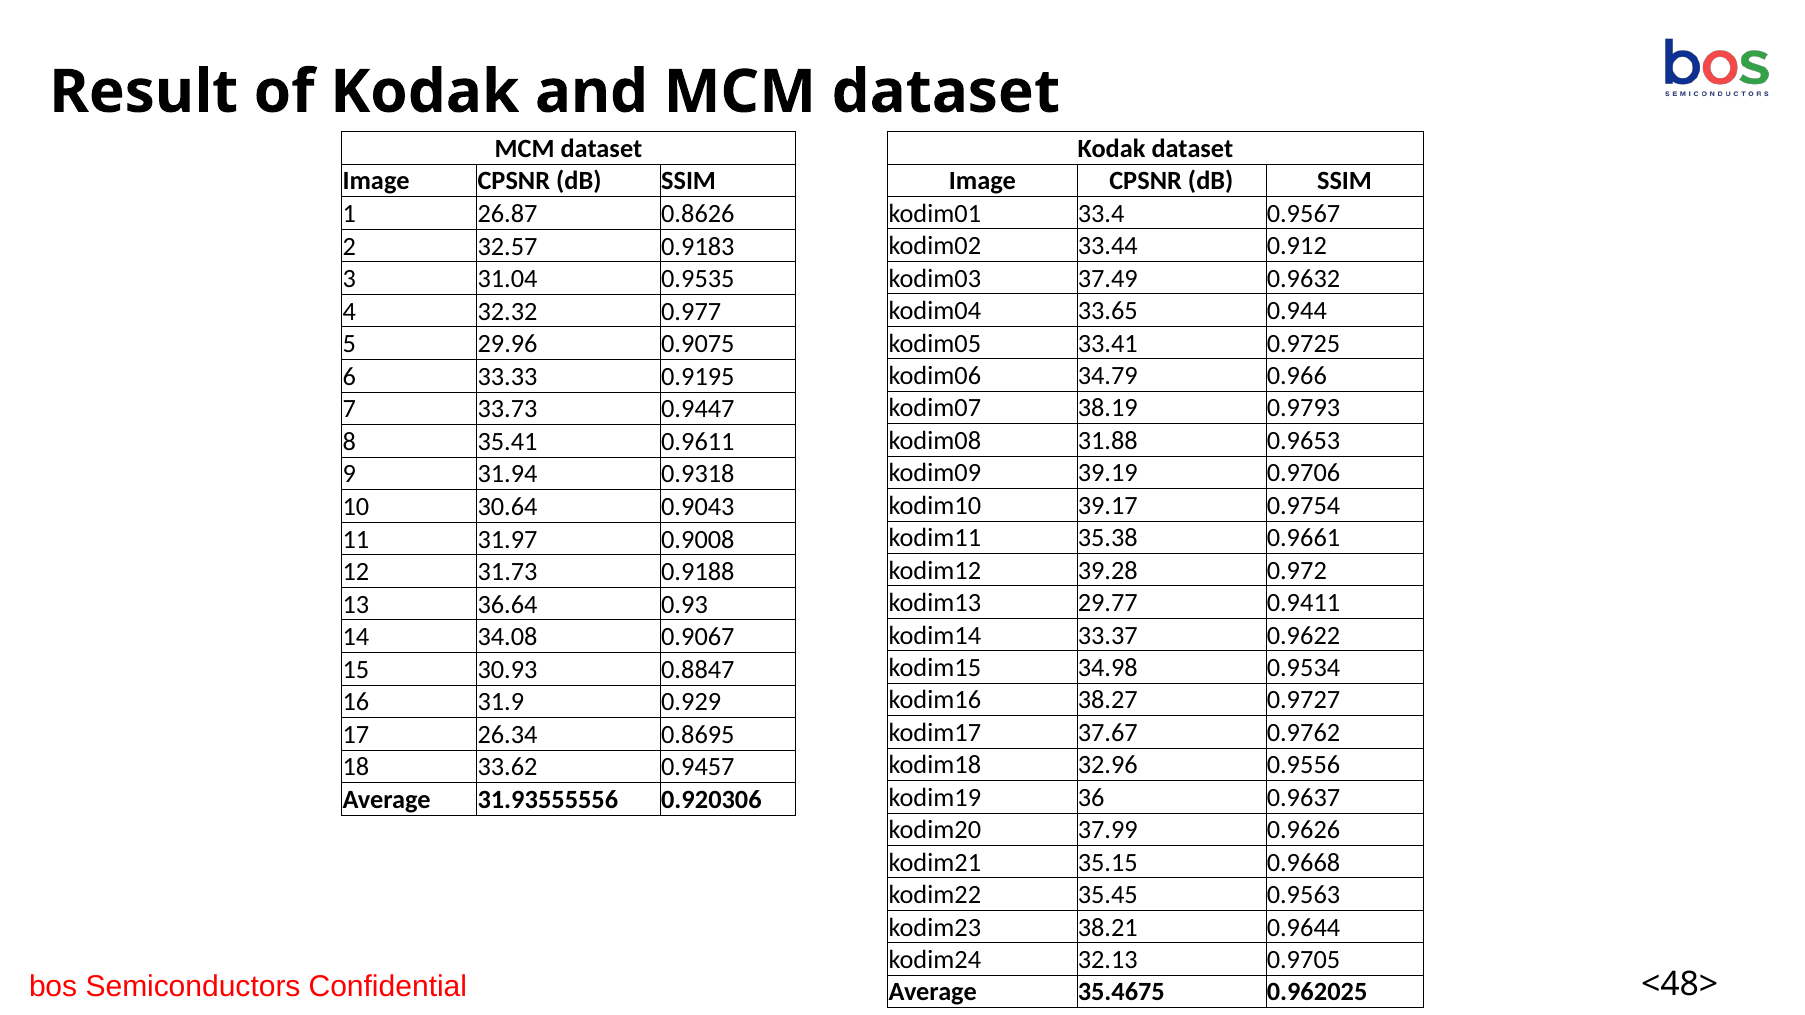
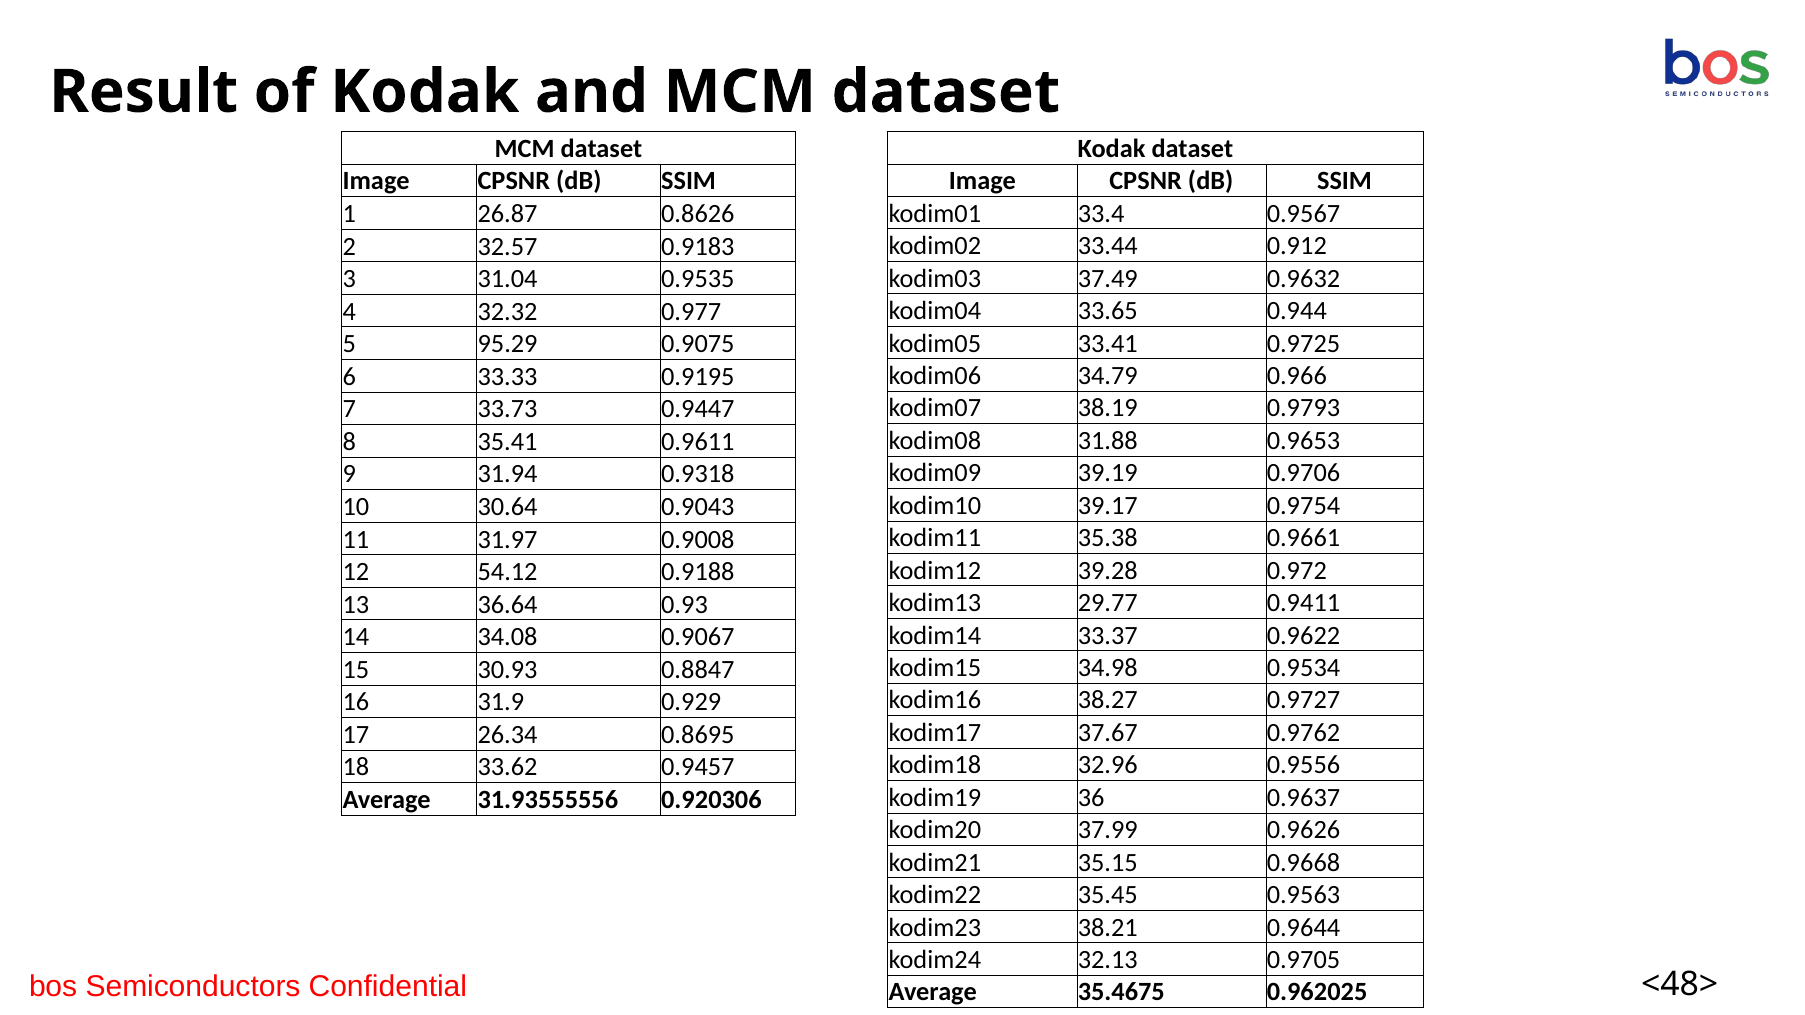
29.96: 29.96 -> 95.29 (508, 344)
31.73: 31.73 -> 54.12 (508, 572)
